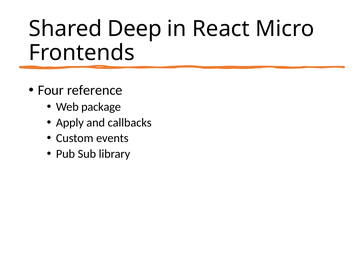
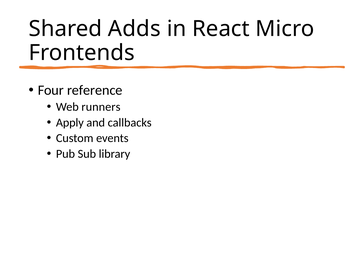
Deep: Deep -> Adds (134, 29)
package: package -> runners (101, 107)
